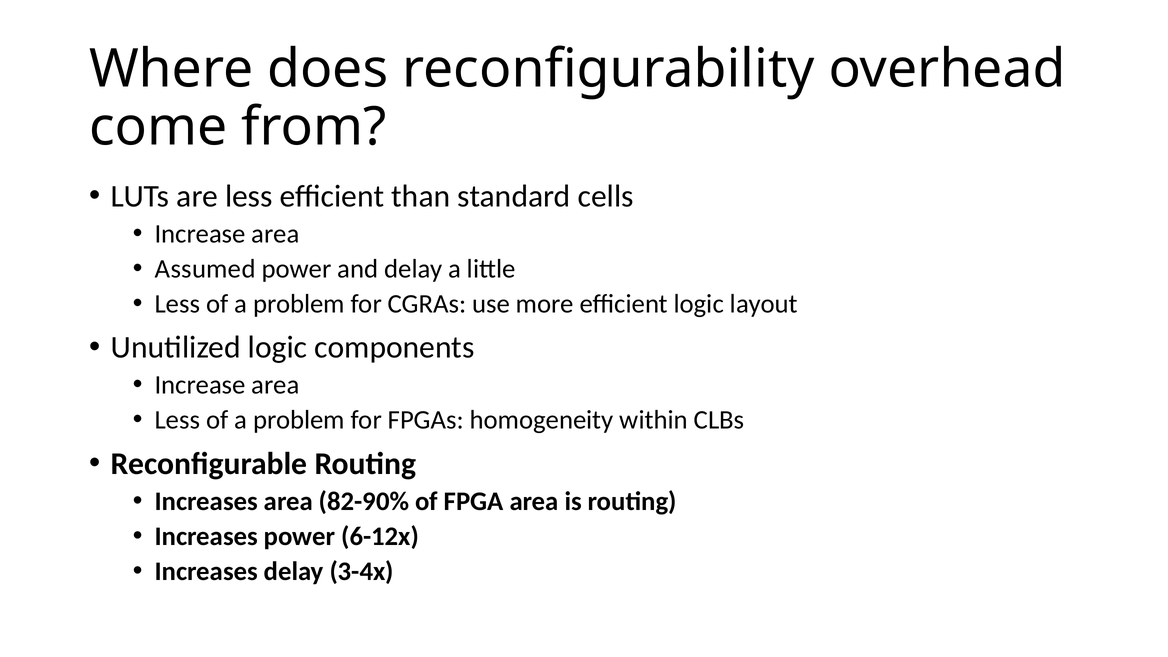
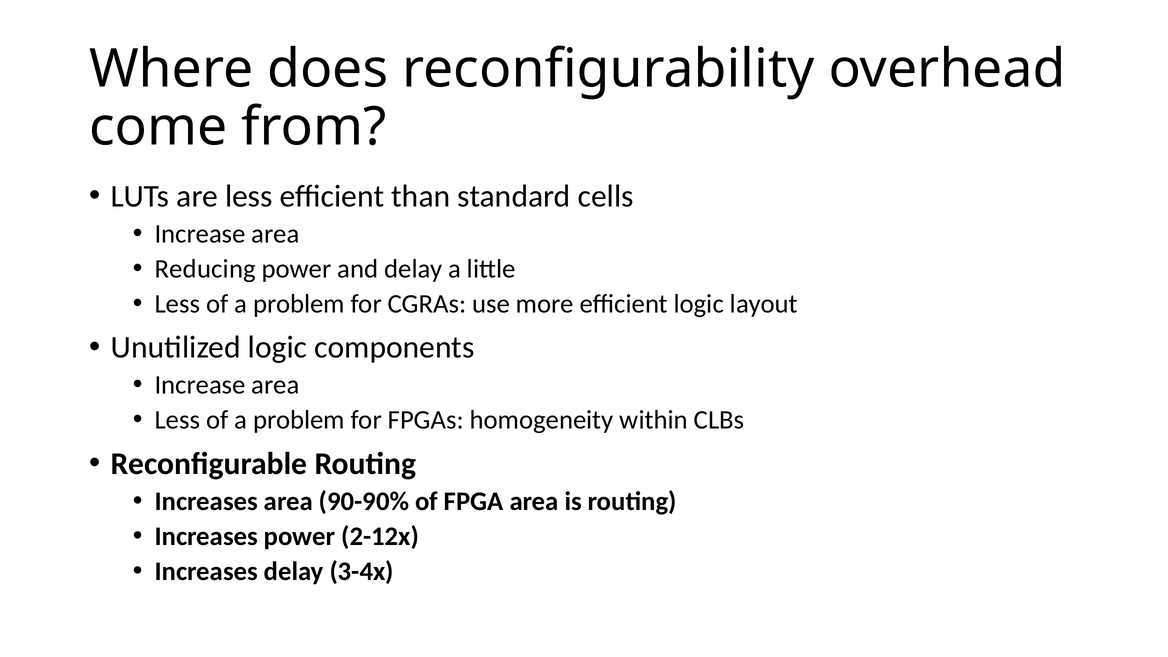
Assumed: Assumed -> Reducing (205, 269)
82-90%: 82-90% -> 90-90% (364, 501)
6-12x: 6-12x -> 2-12x (380, 536)
